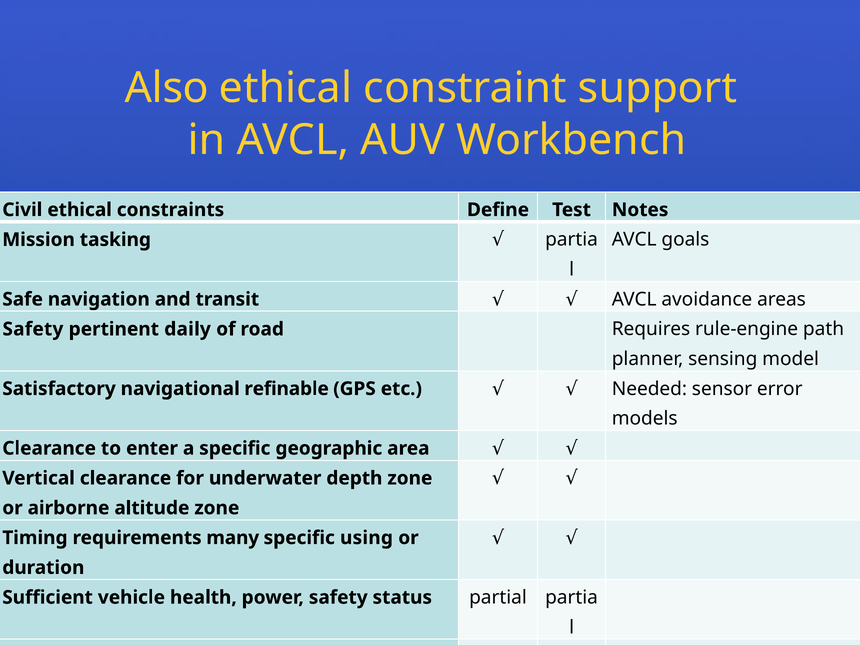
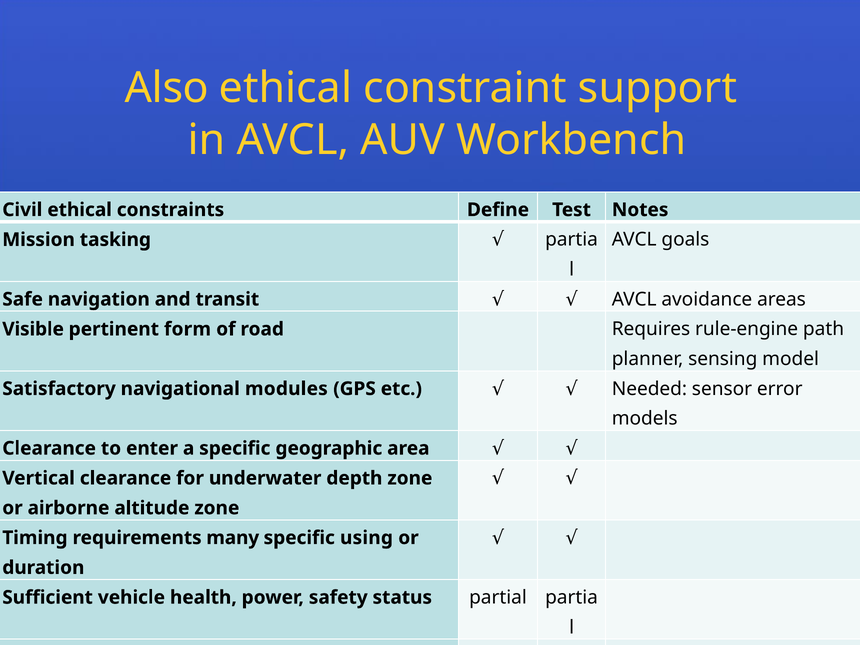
Safety: Safety -> Visible (33, 329)
daily: daily -> form (187, 329)
refinable: refinable -> modules (286, 389)
